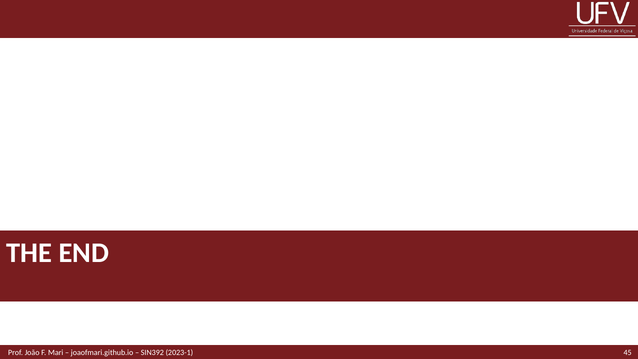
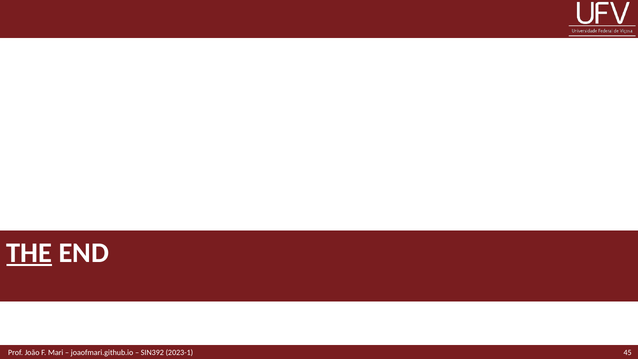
THE underline: none -> present (29, 253)
